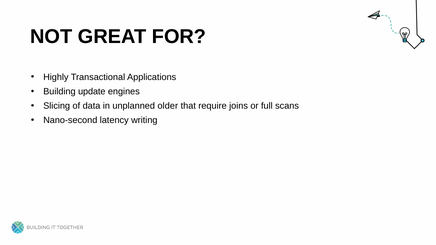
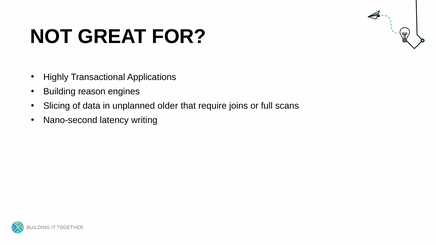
update: update -> reason (92, 91)
